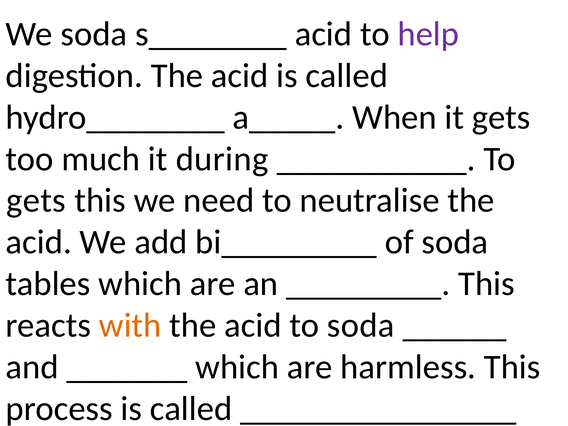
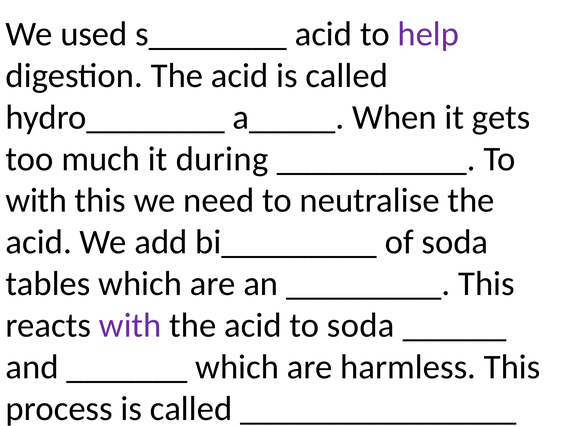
We soda: soda -> used (94, 34)
gets: gets -> with (36, 201)
with colour: orange -> purple (130, 325)
